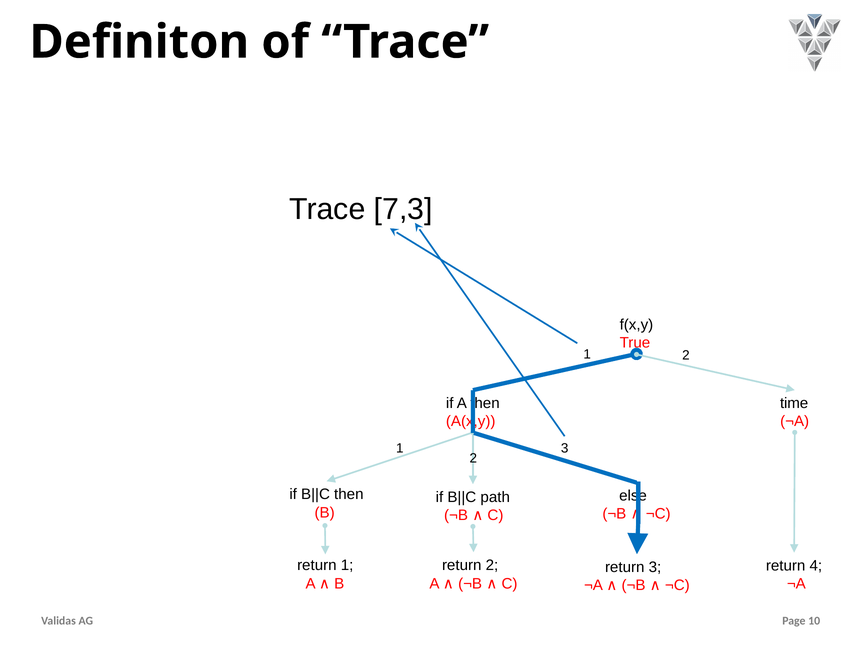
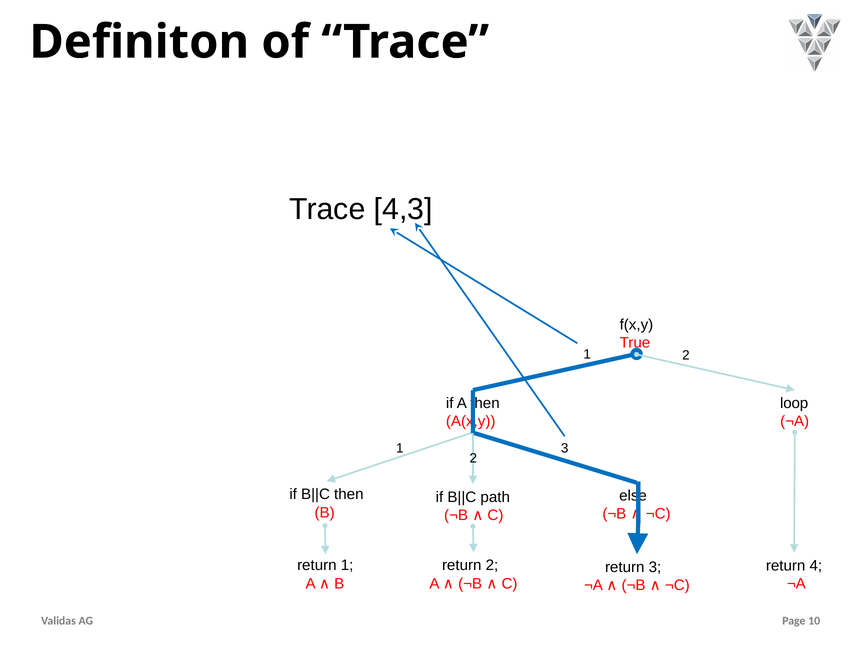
7,3: 7,3 -> 4,3 (403, 209)
time: time -> loop (794, 403)
